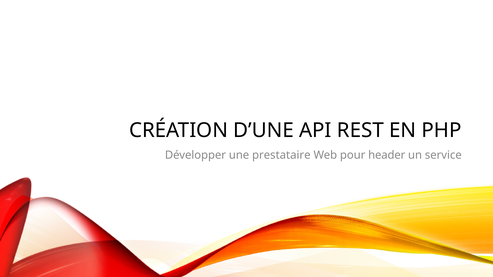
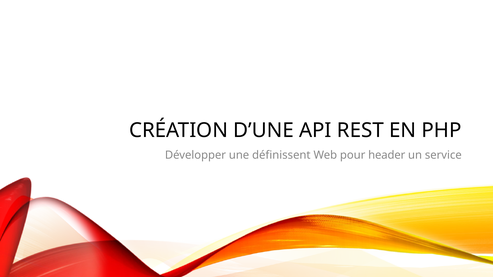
prestataire: prestataire -> définissent (281, 155)
